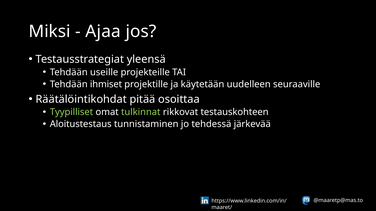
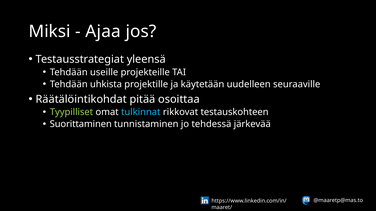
ihmiset: ihmiset -> uhkista (106, 84)
tulkinnat colour: light green -> light blue (141, 112)
Aloitustestaus: Aloitustestaus -> Suorittaminen (81, 124)
